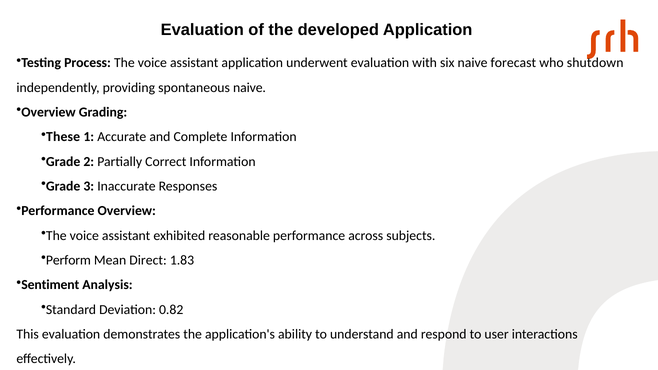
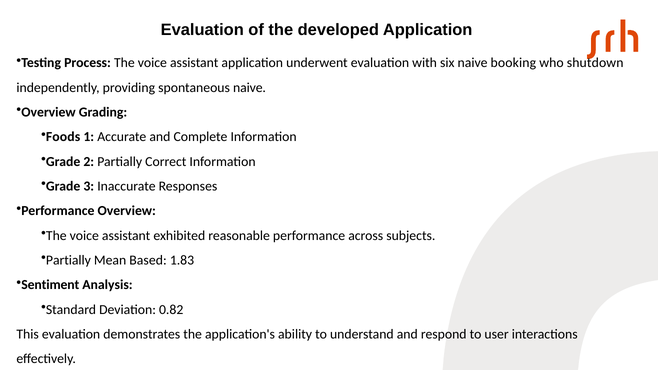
forecast: forecast -> booking (513, 63)
These: These -> Foods (63, 137)
Perform: Perform -> Partially (68, 260)
Direct: Direct -> Based (148, 260)
